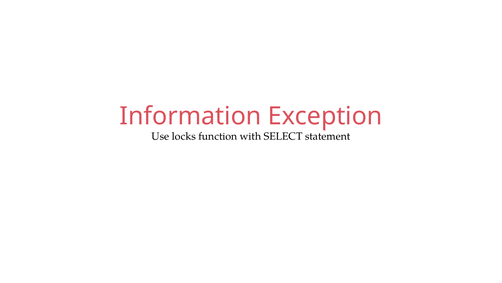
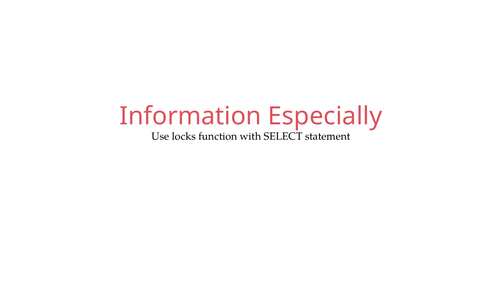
Exception: Exception -> Especially (325, 116)
